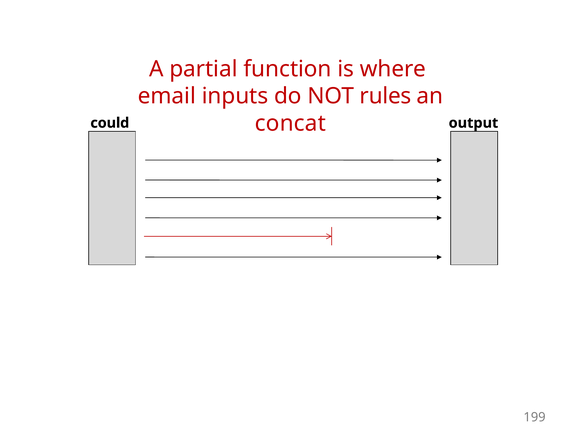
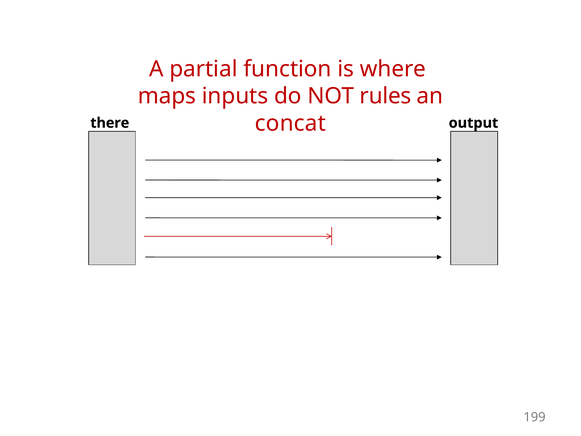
email: email -> maps (167, 96)
could: could -> there (110, 123)
